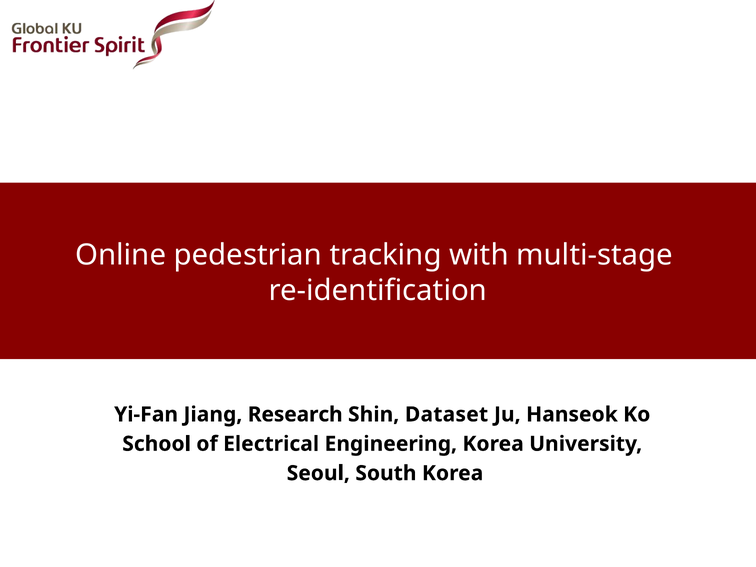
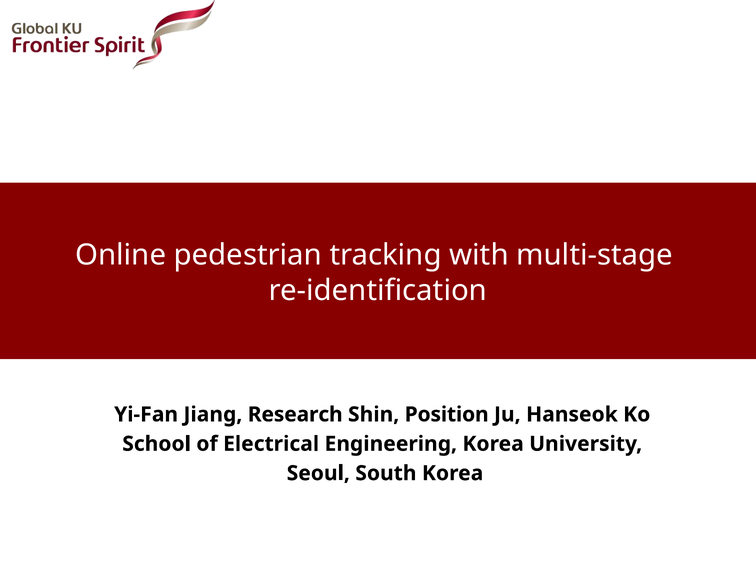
Dataset: Dataset -> Position (447, 414)
